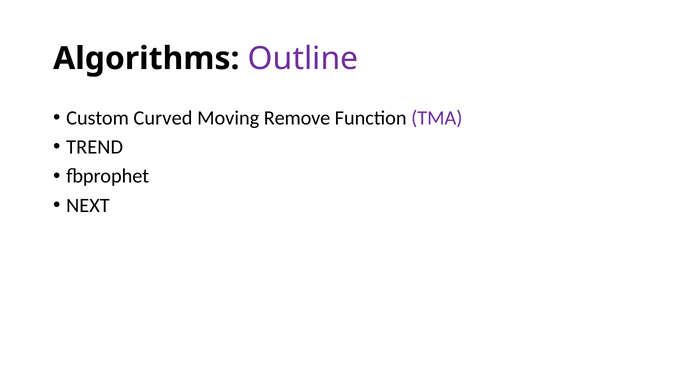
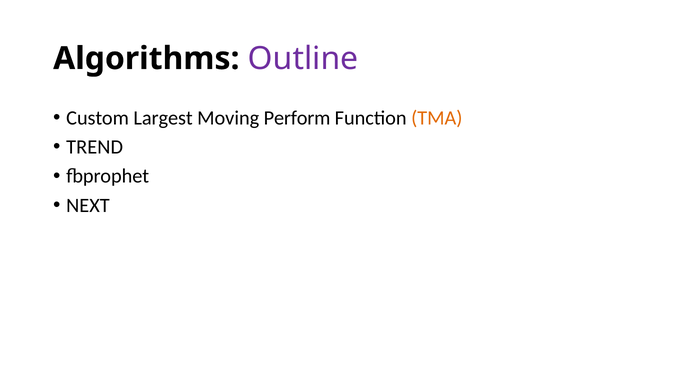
Curved: Curved -> Largest (163, 118)
Remove: Remove -> Perform (297, 118)
TMA colour: purple -> orange (437, 118)
